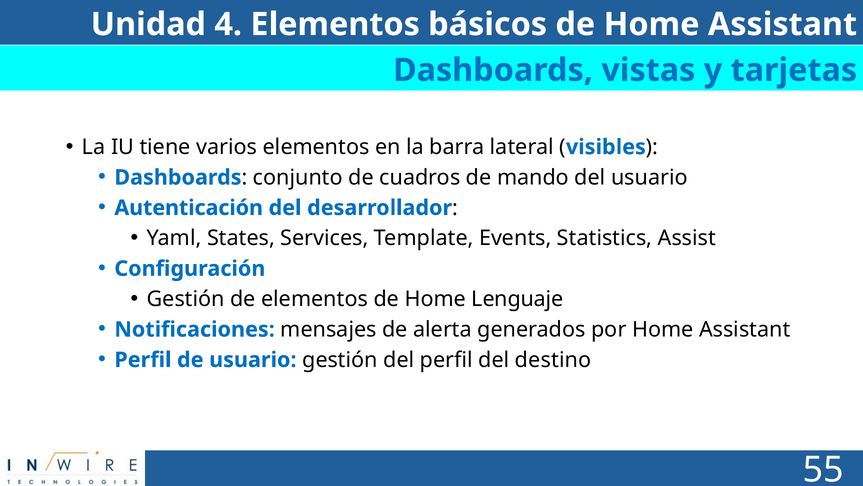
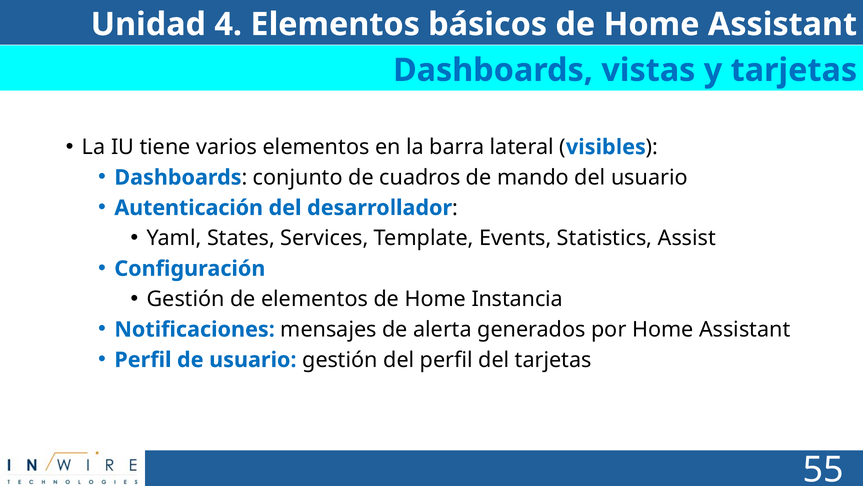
Lenguaje: Lenguaje -> Instancia (517, 299)
del destino: destino -> tarjetas (553, 360)
